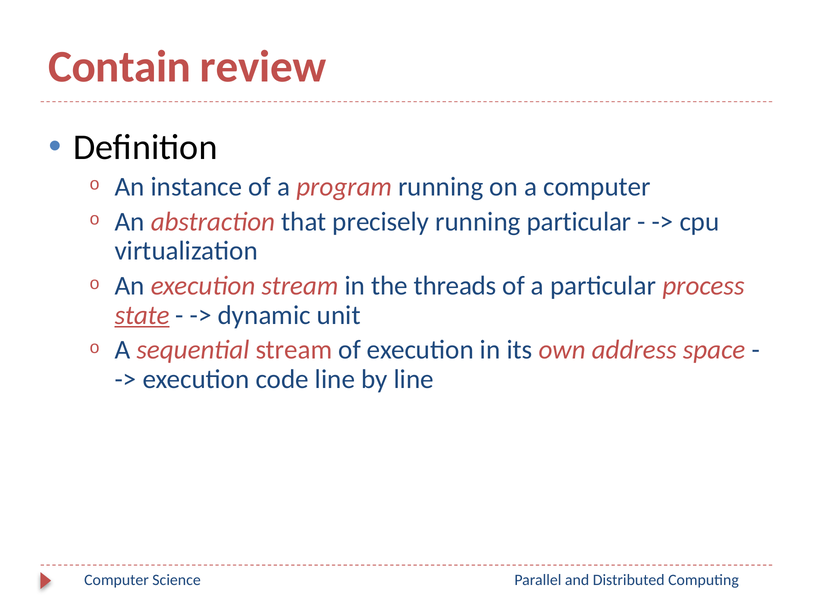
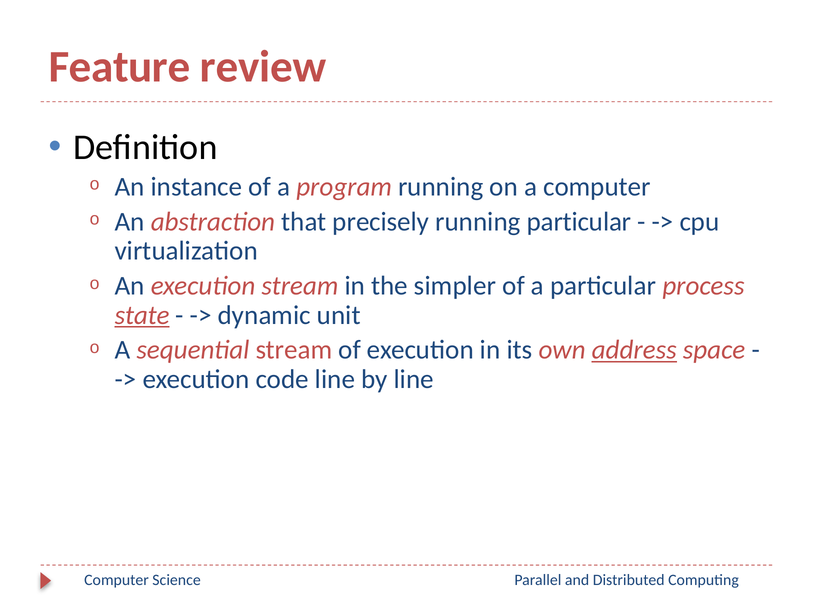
Contain: Contain -> Feature (119, 67)
threads: threads -> simpler (455, 286)
address underline: none -> present (634, 350)
